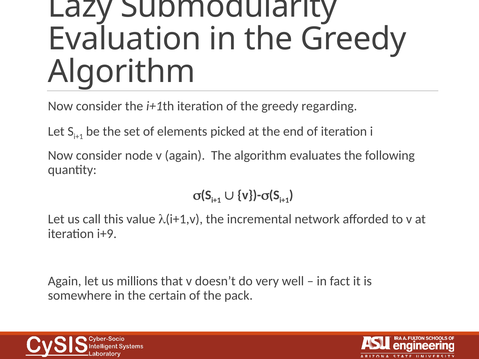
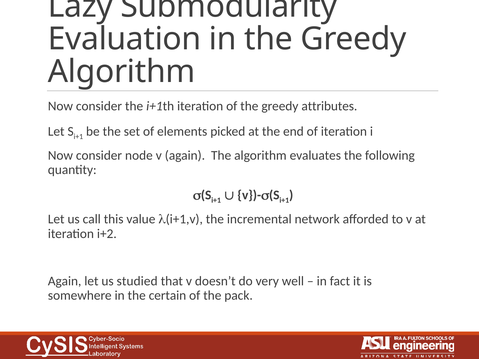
regarding: regarding -> attributes (329, 106)
i+9: i+9 -> i+2 (107, 234)
millions: millions -> studied (137, 281)
